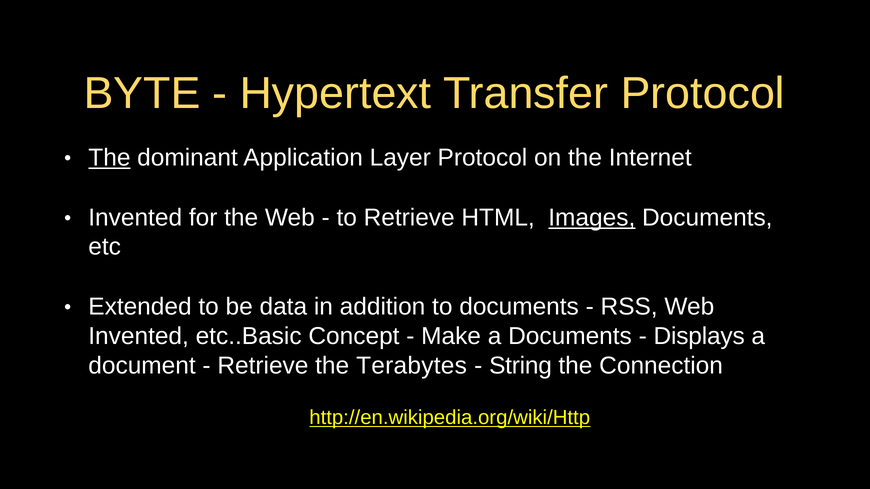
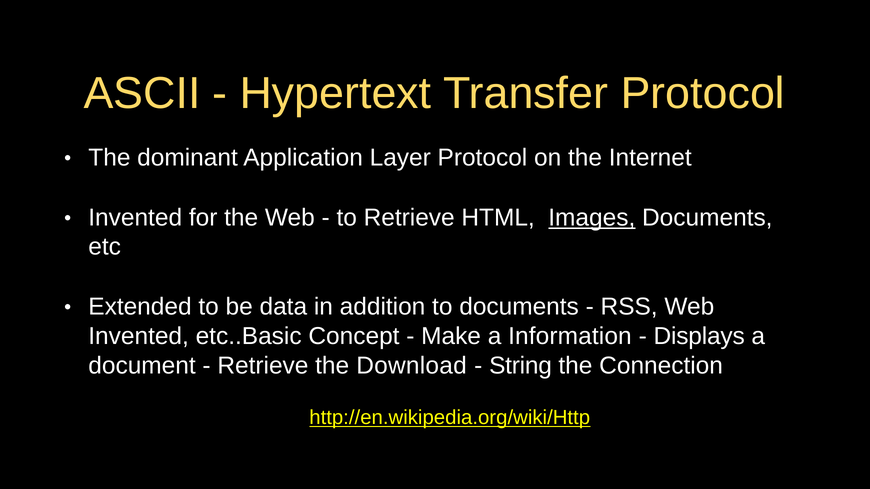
BYTE: BYTE -> ASCII (142, 94)
The underline: present -> none (109, 158)
a Documents: Documents -> Information (570, 336)
Terabytes: Terabytes -> Download (412, 366)
